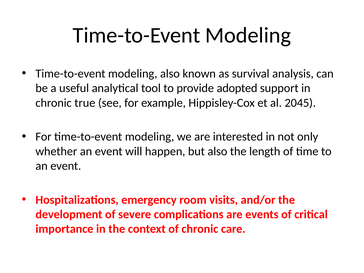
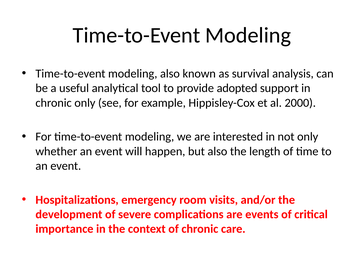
chronic true: true -> only (85, 103)
2045: 2045 -> 2000 (300, 103)
